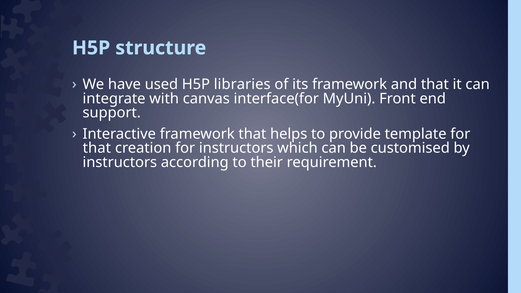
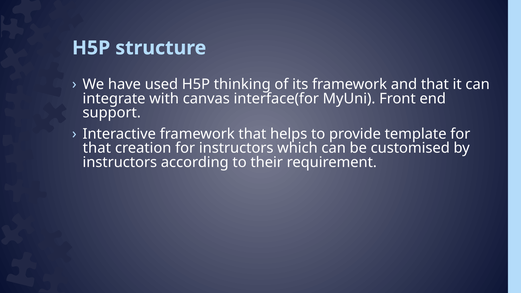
libraries: libraries -> thinking (242, 84)
